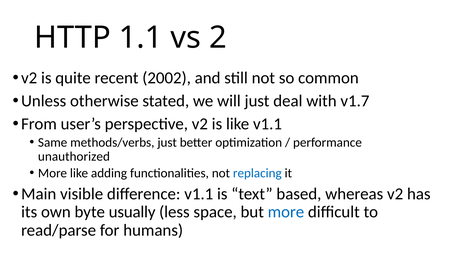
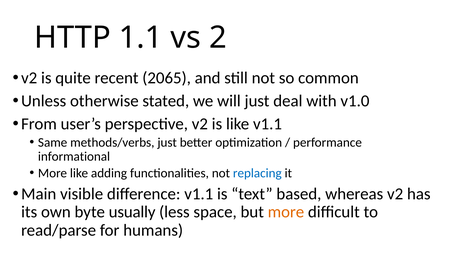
2002: 2002 -> 2065 (167, 78)
v1.7: v1.7 -> v1.0 (355, 101)
unauthorized: unauthorized -> informational (74, 157)
more colour: blue -> orange (286, 212)
